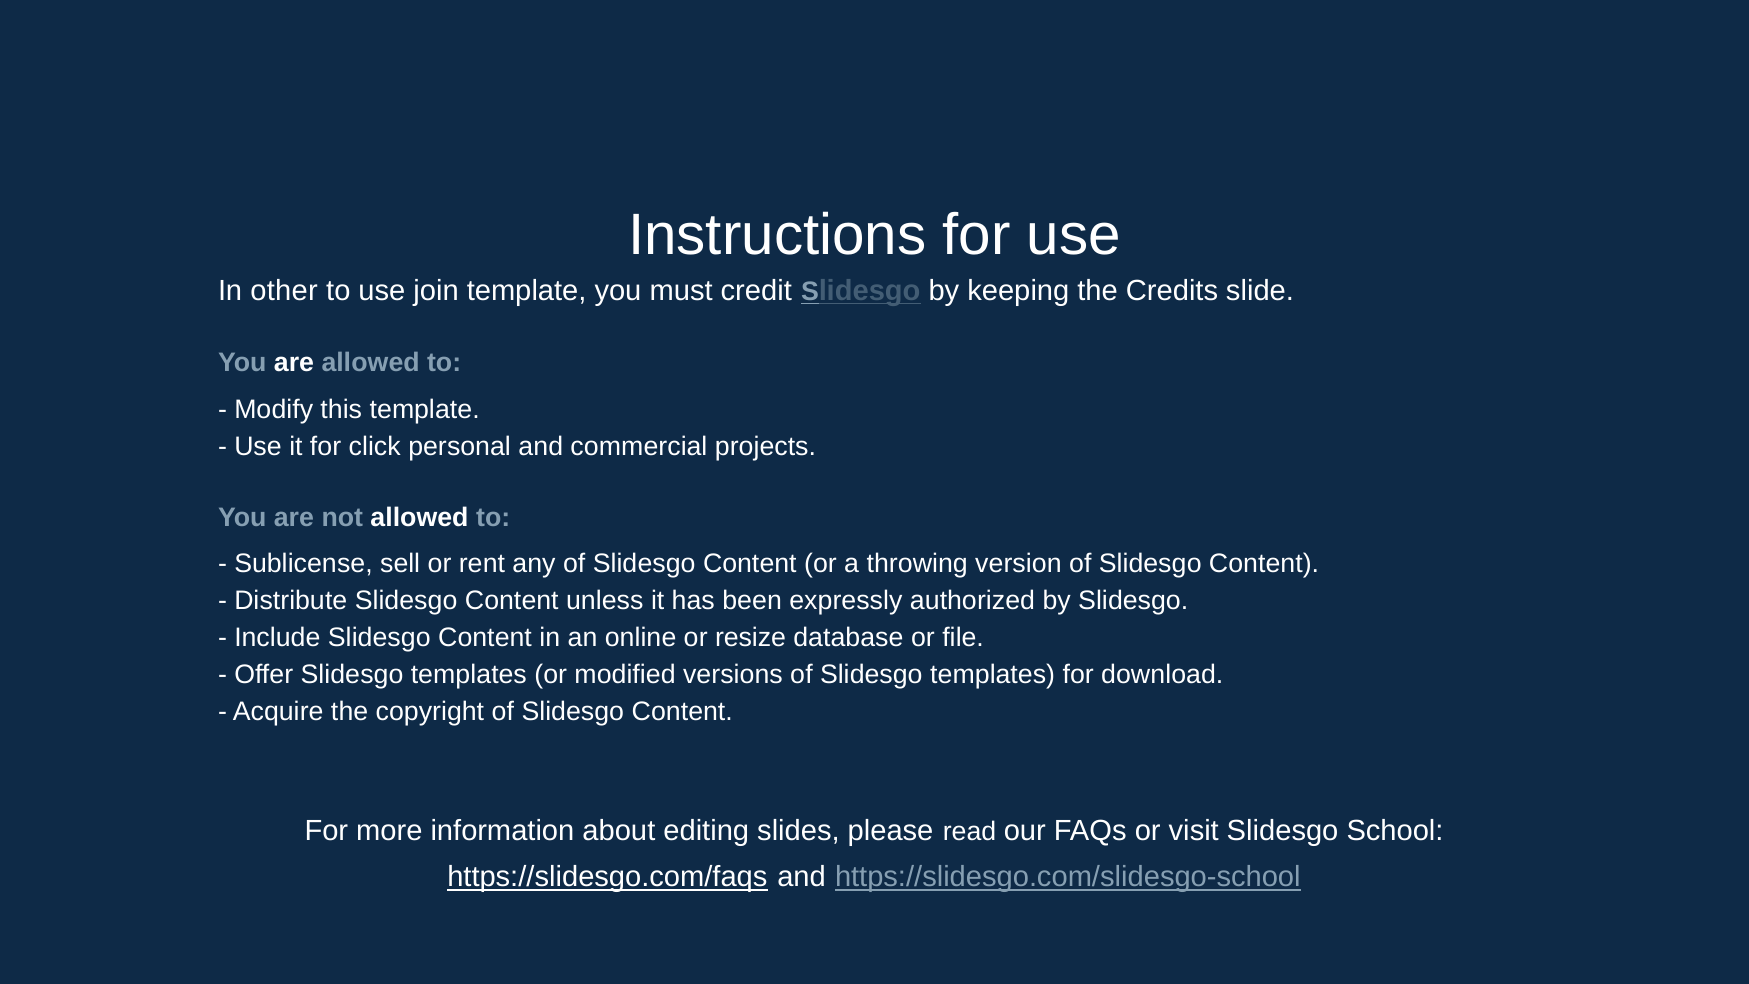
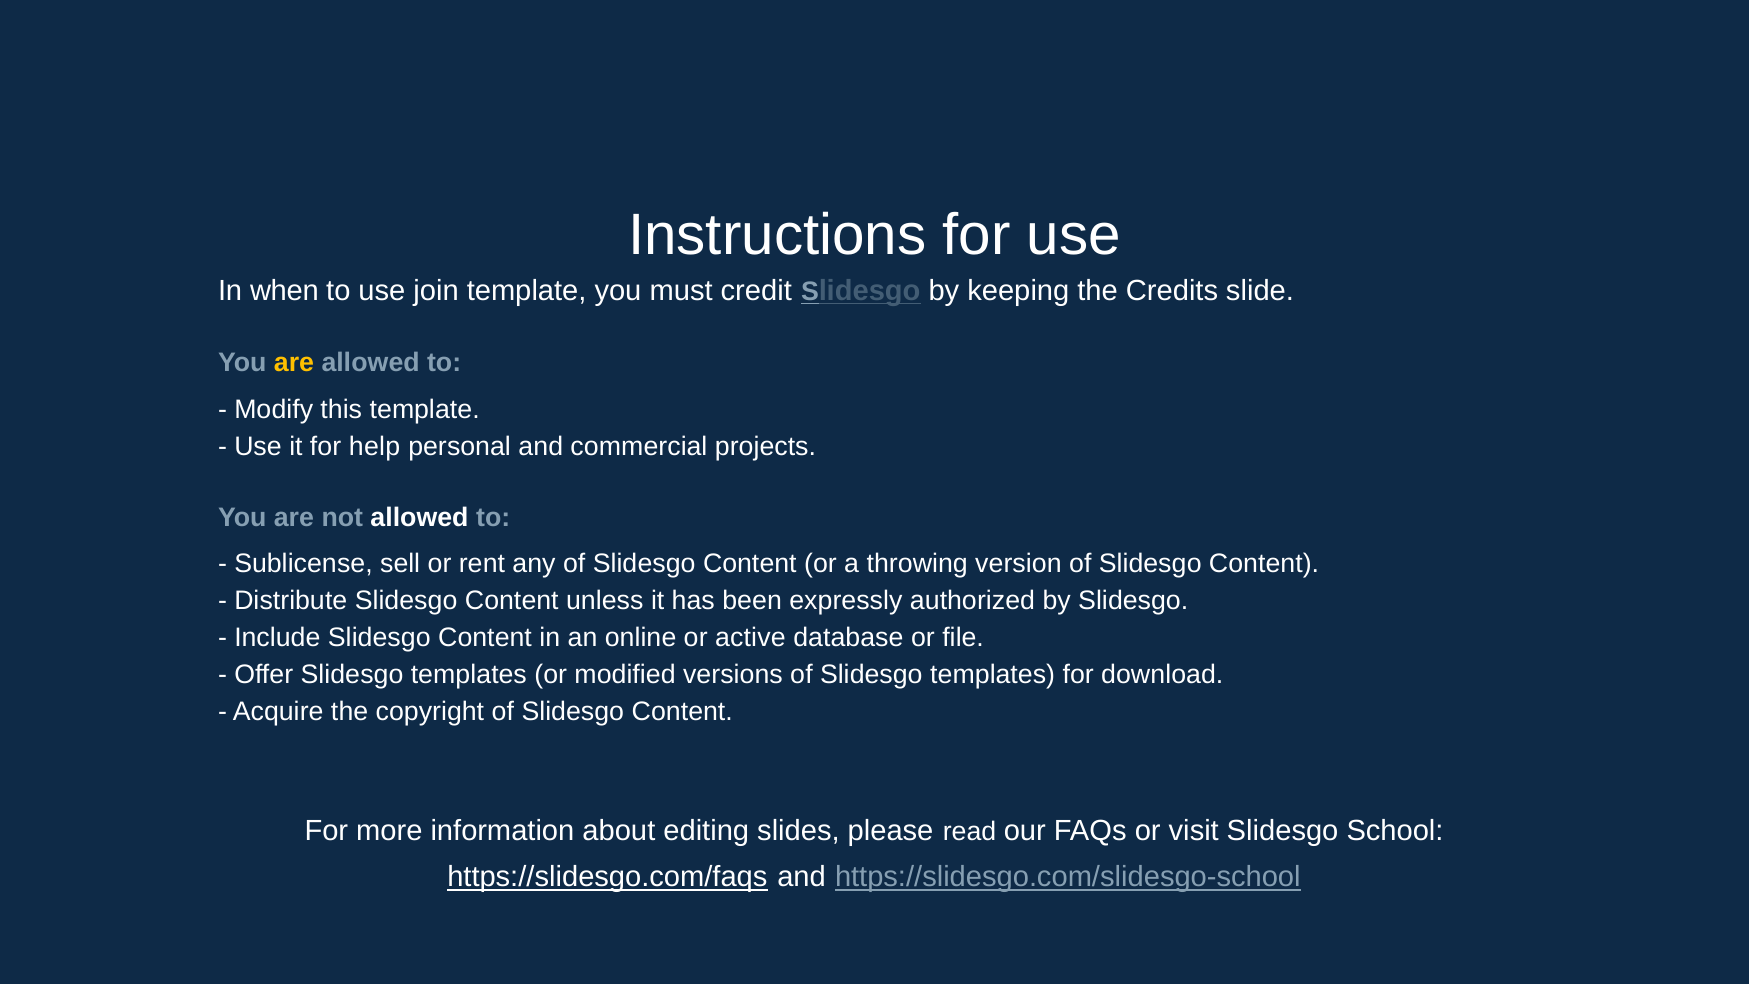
other: other -> when (284, 291)
are colour: white -> yellow (294, 363)
click: click -> help (375, 446)
resize: resize -> active (750, 637)
